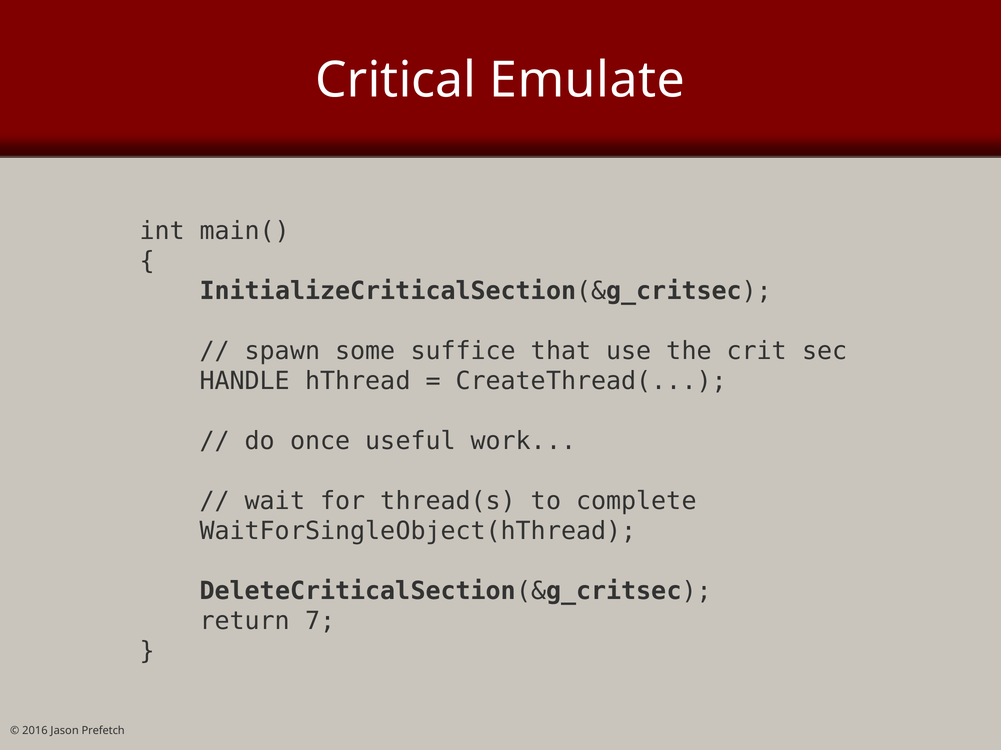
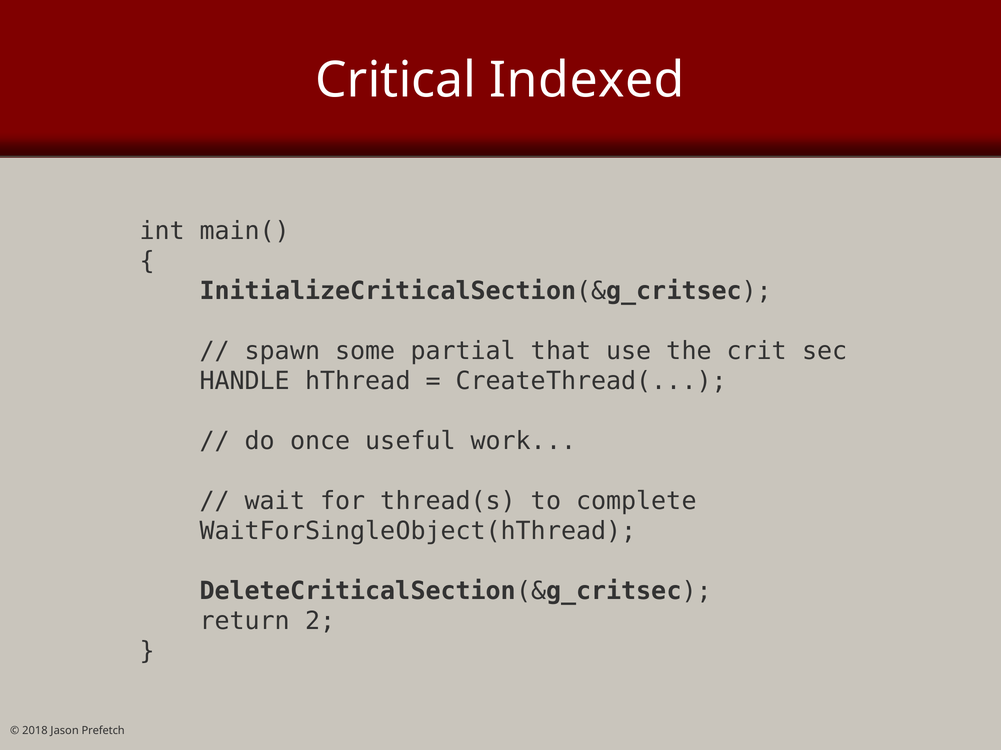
Emulate: Emulate -> Indexed (587, 81)
suffice: suffice -> partial (463, 351)
7: 7 -> 2 (320, 622)
2016: 2016 -> 2018 (35, 731)
